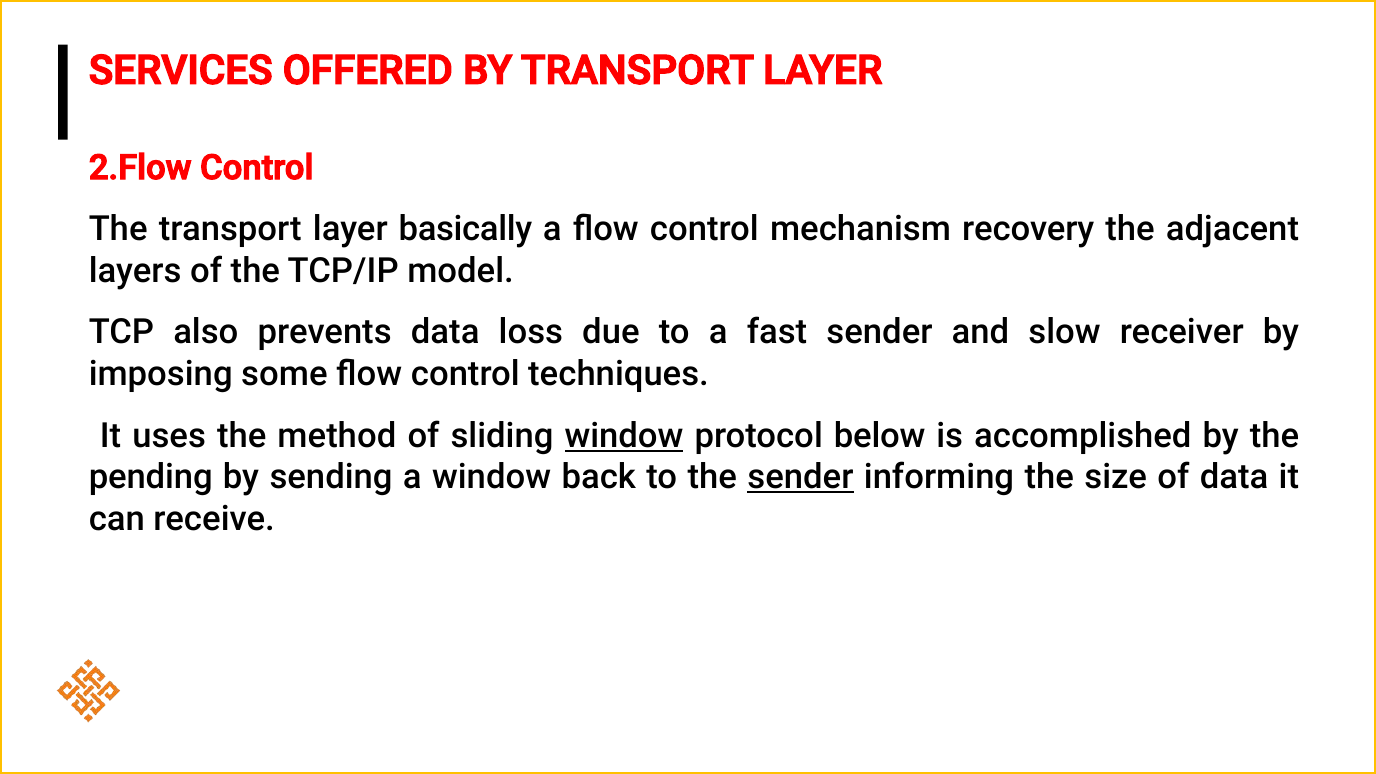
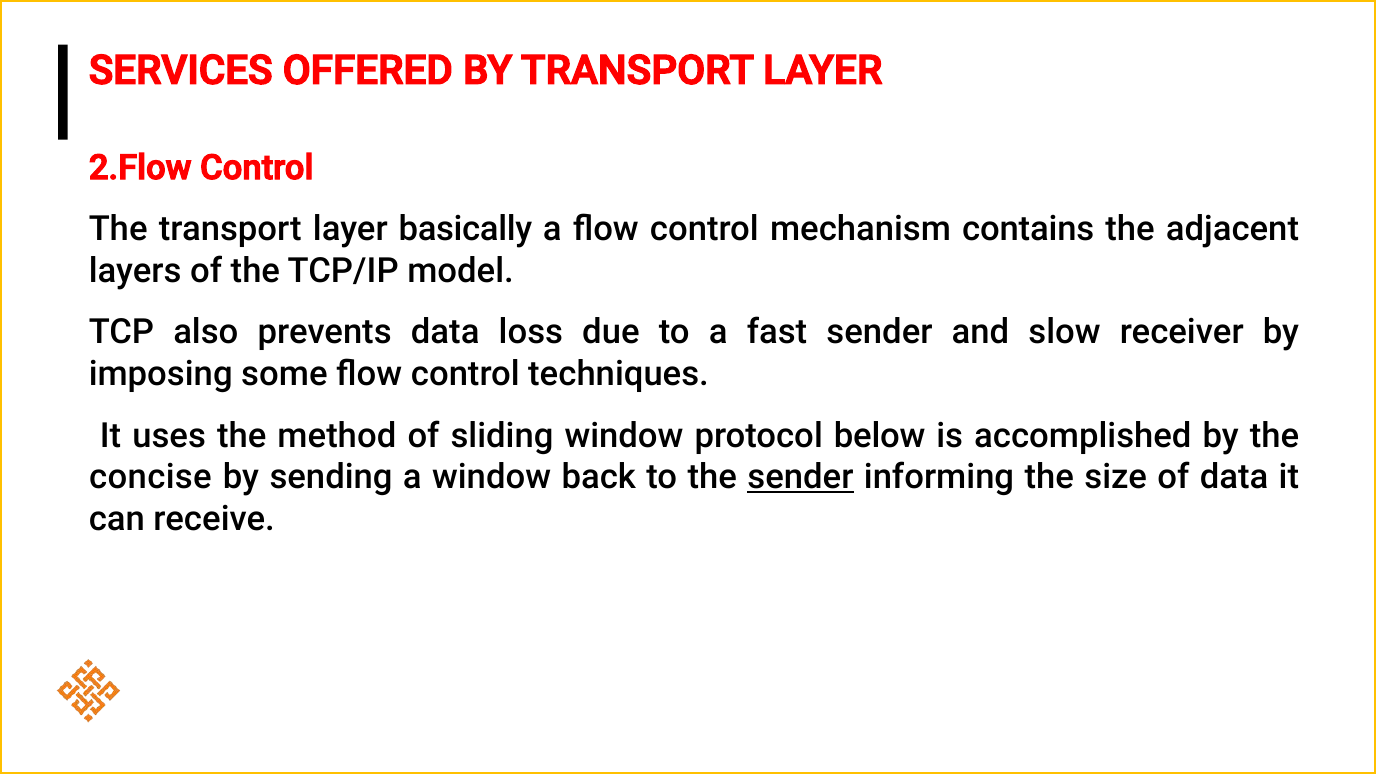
recovery: recovery -> contains (1028, 229)
window underline: present -> none (624, 436)
pending: pending -> concise (150, 477)
